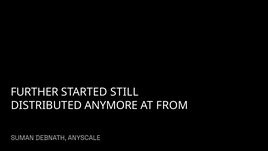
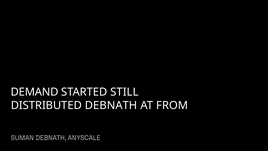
FURTHER: FURTHER -> DEMAND (35, 92)
DISTRIBUTED ANYMORE: ANYMORE -> DEBNATH (111, 105)
